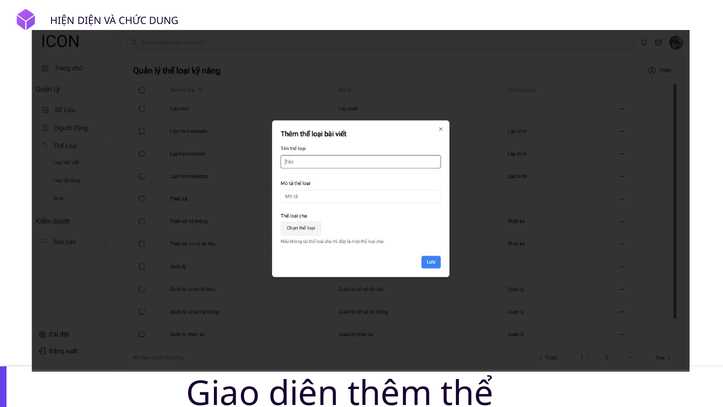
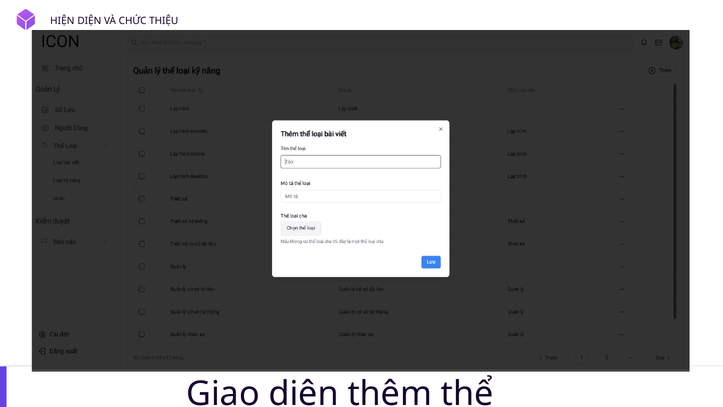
DUNG: DUNG -> THIỆU (164, 21)
